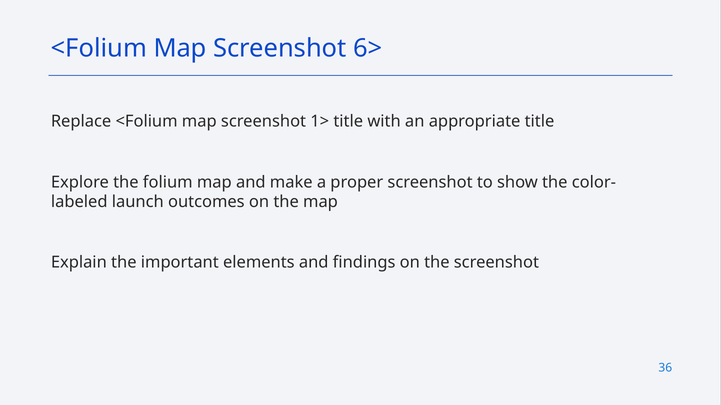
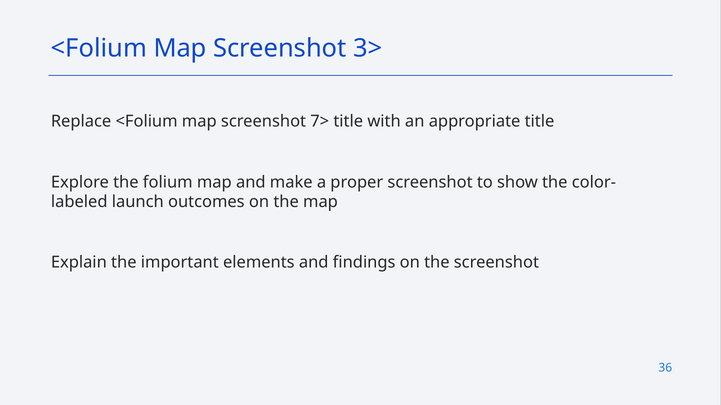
6>: 6> -> 3> (368, 48)
1>: 1> -> 7> (320, 122)
